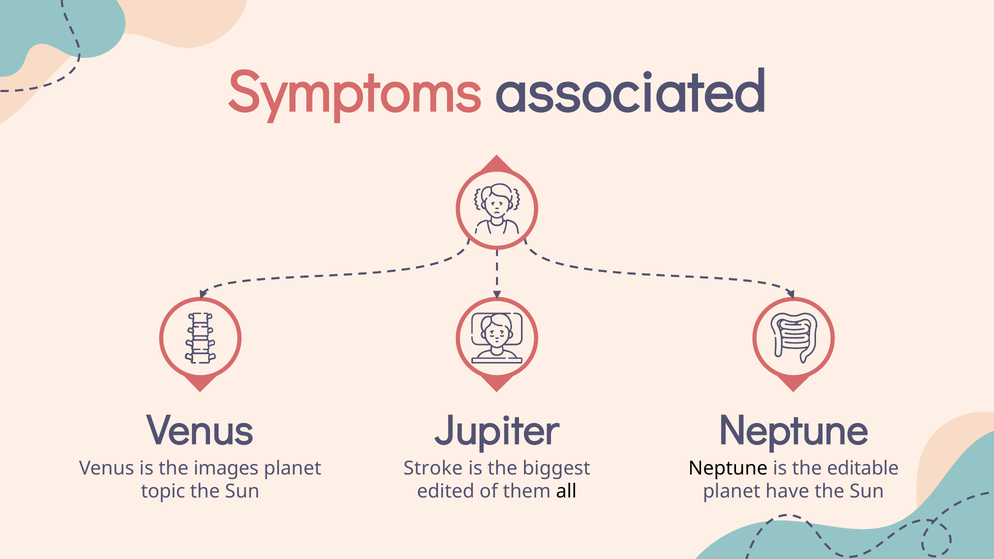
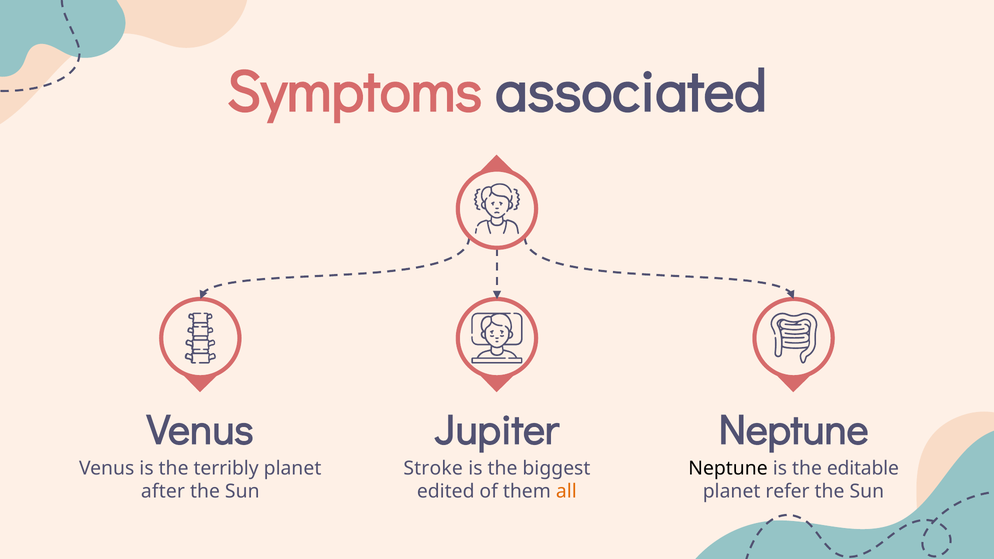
images: images -> terribly (226, 469)
topic: topic -> after (163, 492)
all colour: black -> orange (566, 492)
have: have -> refer (787, 492)
